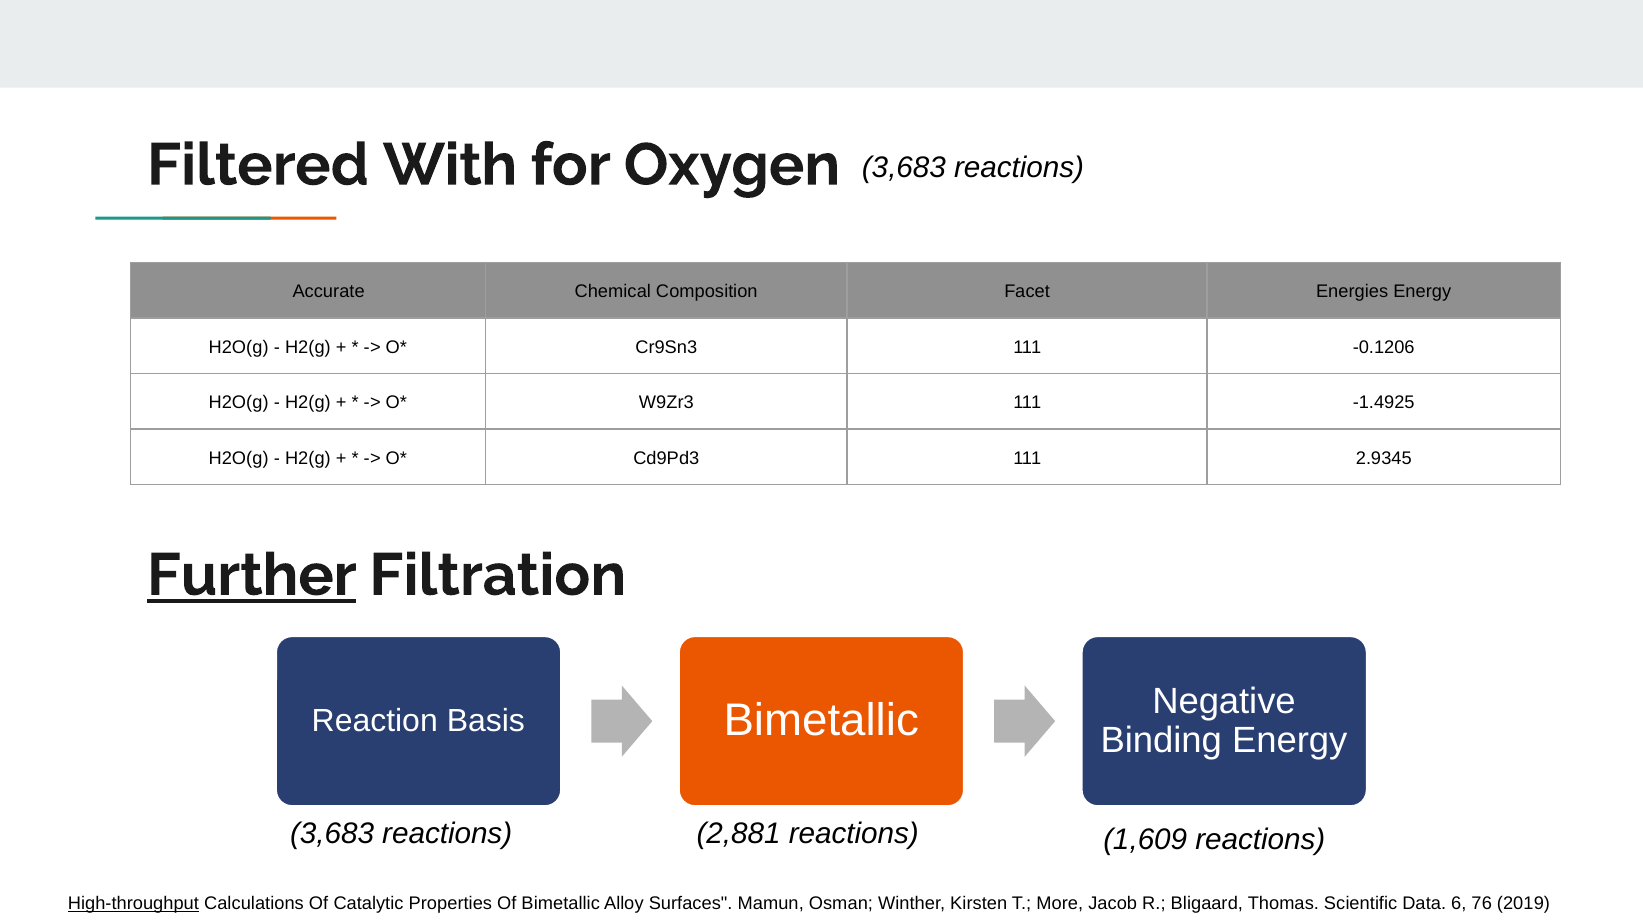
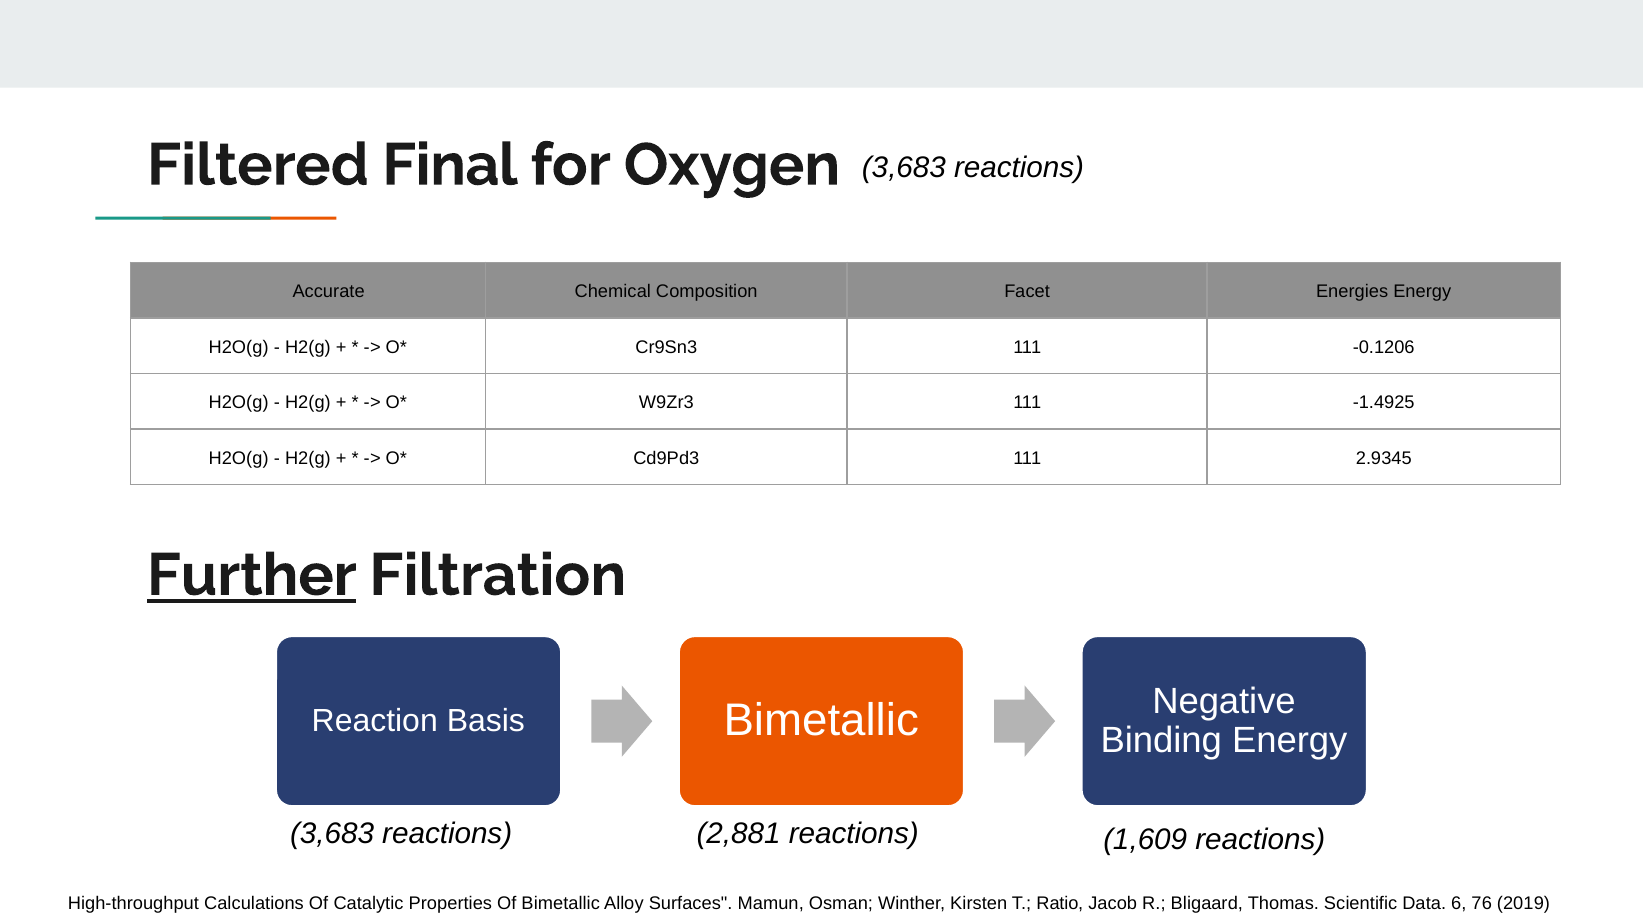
With: With -> Final (450, 165)
High-throughput underline: present -> none (133, 904)
More: More -> Ratio (1060, 904)
